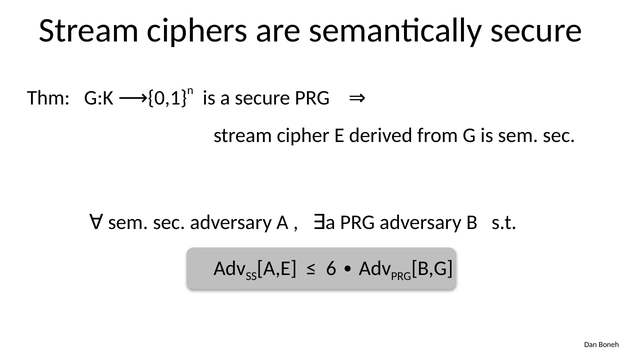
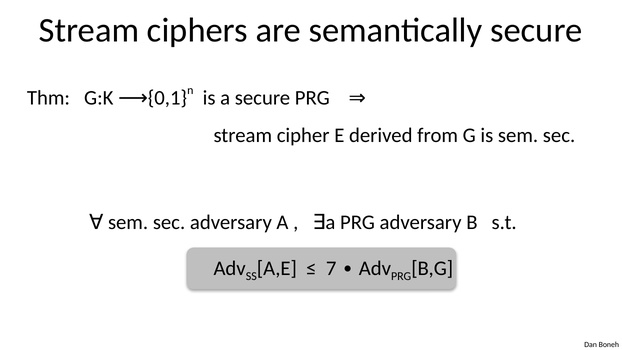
6: 6 -> 7 (331, 268)
